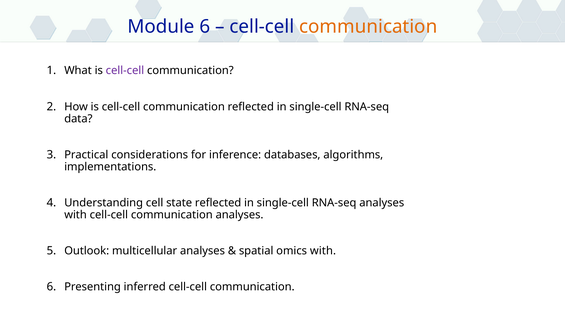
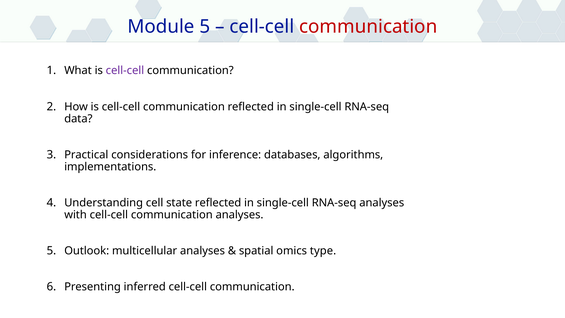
Module 6: 6 -> 5 (205, 27)
communication colour: orange -> red (368, 27)
omics with: with -> type (323, 251)
